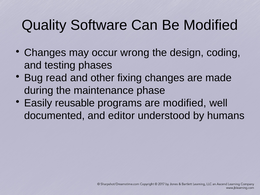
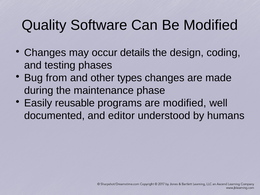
wrong: wrong -> details (135, 53)
read: read -> from (56, 78)
fixing: fixing -> types (130, 78)
